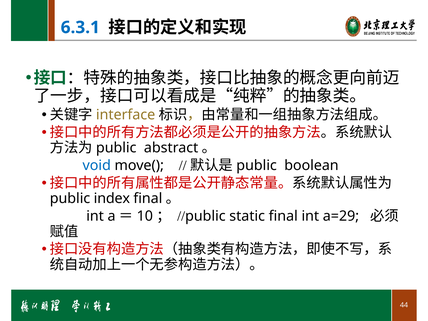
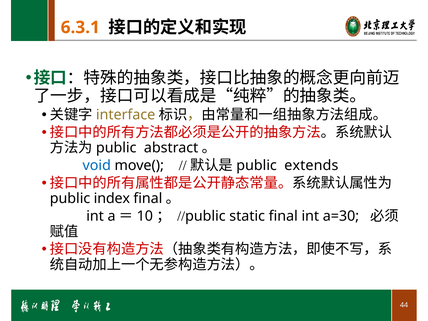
6.3.1 colour: blue -> orange (80, 27)
boolean: boolean -> extends (311, 166)
a=29: a=29 -> a=30 (341, 216)
